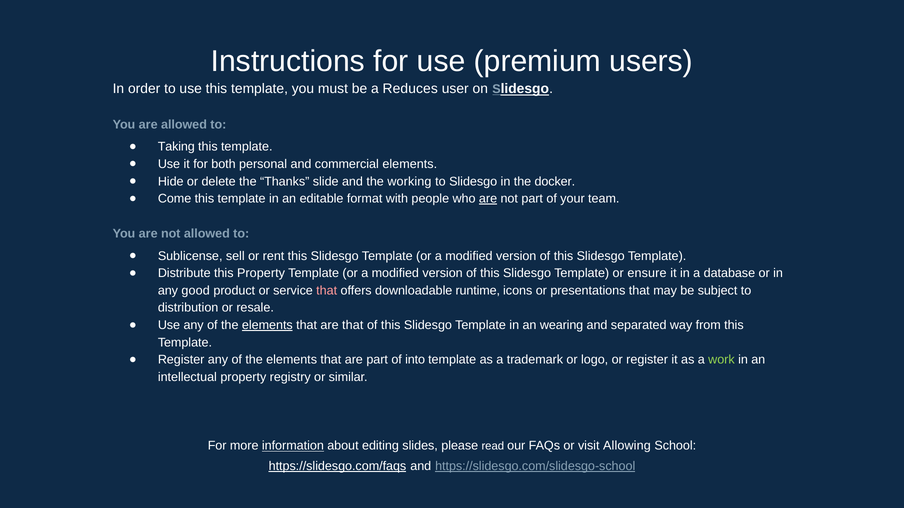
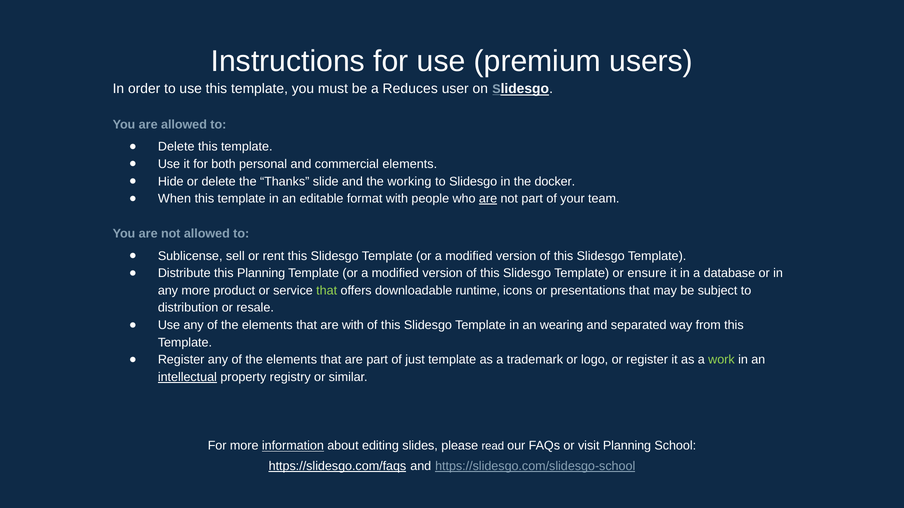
Taking: Taking -> Delete (176, 147)
Come: Come -> When (174, 199)
this Property: Property -> Planning (261, 273)
any good: good -> more (196, 291)
that colour: pink -> light green (327, 291)
elements underline: present -> none (267, 325)
are that: that -> with (353, 325)
into: into -> just (415, 360)
intellectual underline: none -> present (187, 377)
visit Allowing: Allowing -> Planning (627, 446)
